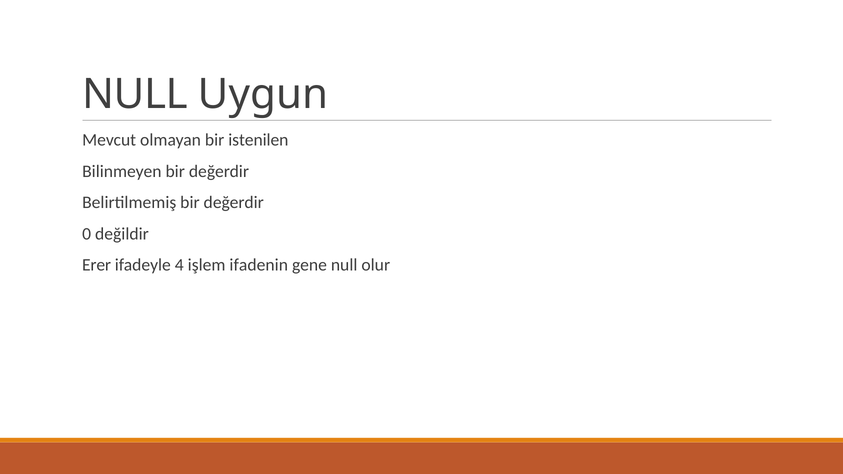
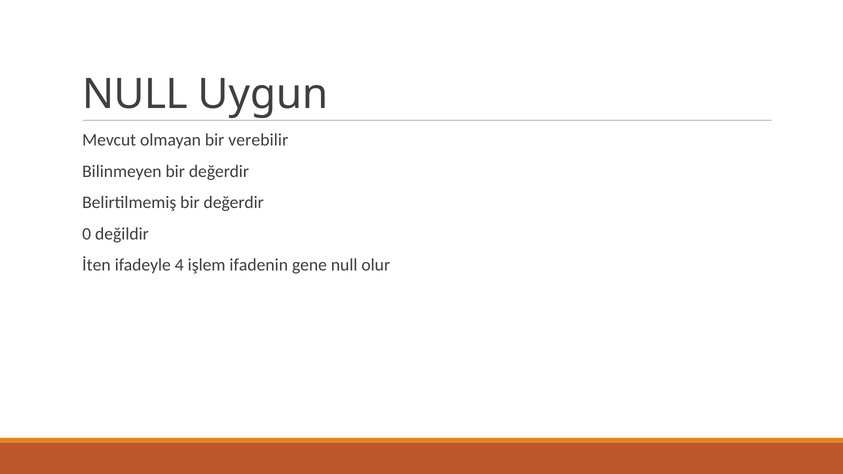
istenilen: istenilen -> verebilir (258, 140)
Erer: Erer -> İten (96, 265)
